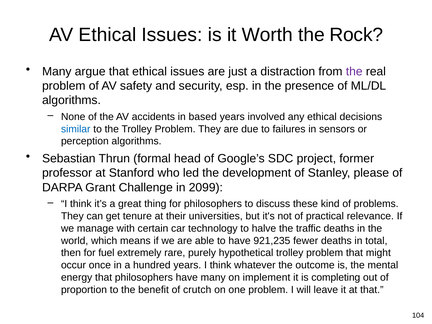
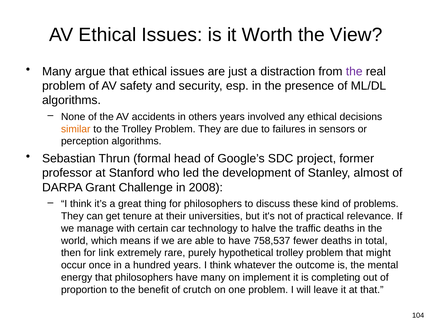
Rock: Rock -> View (356, 35)
based: based -> others (203, 117)
similar colour: blue -> orange (76, 129)
please: please -> almost (371, 173)
2099: 2099 -> 2008 (206, 187)
921,235: 921,235 -> 758,537 (272, 241)
fuel: fuel -> link (106, 253)
